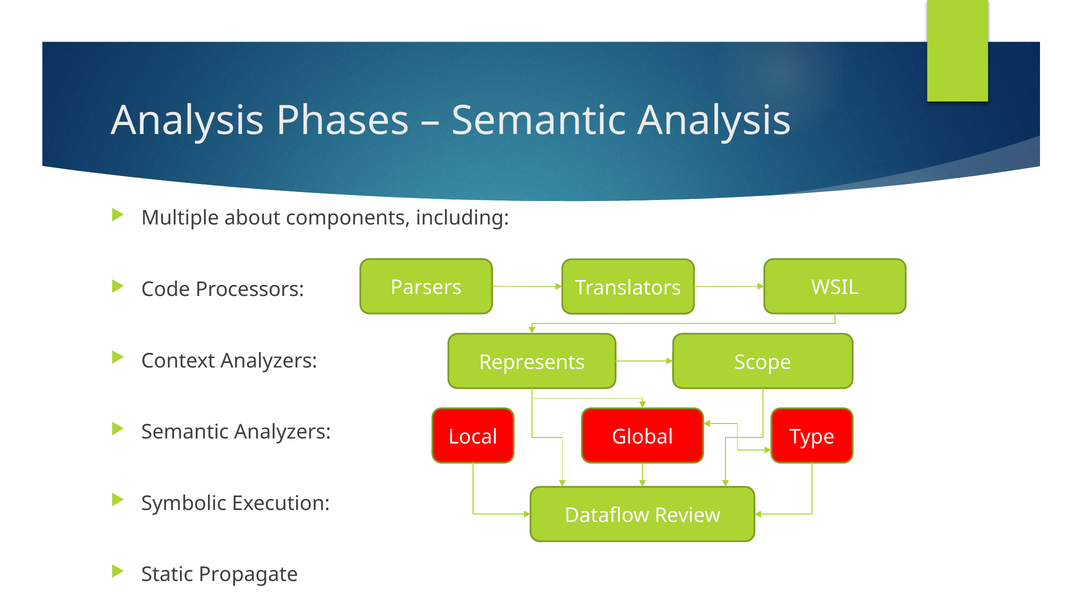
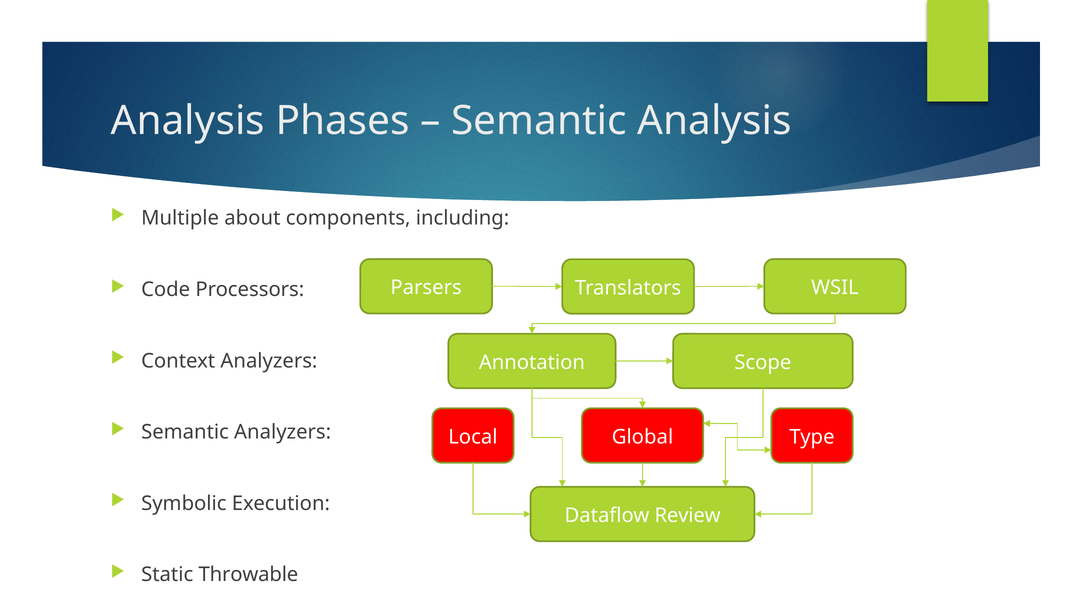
Represents: Represents -> Annotation (532, 362)
Propagate: Propagate -> Throwable (248, 575)
